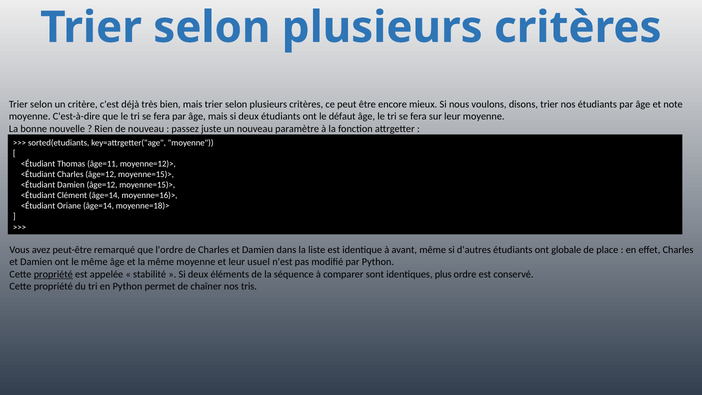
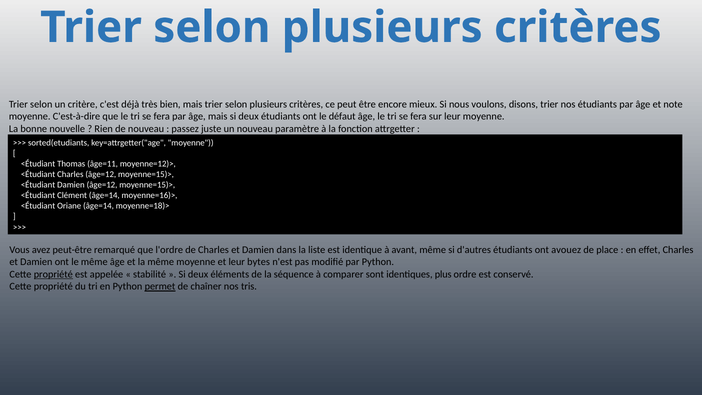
globale: globale -> avouez (566, 250)
usuel: usuel -> bytes (259, 262)
permet underline: none -> present (160, 287)
